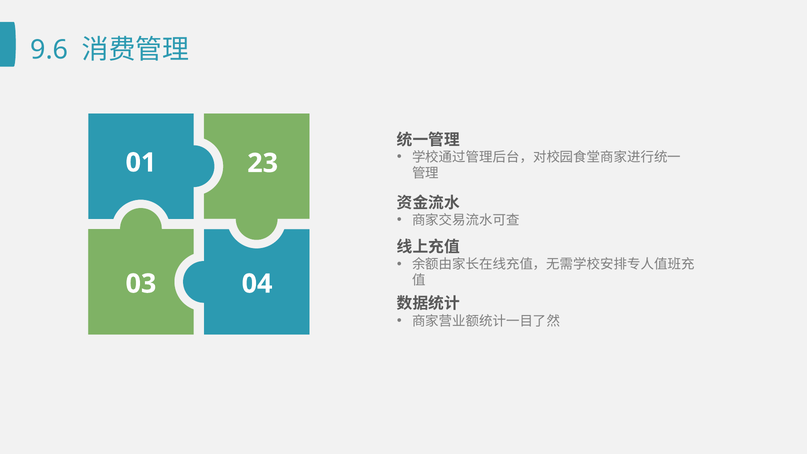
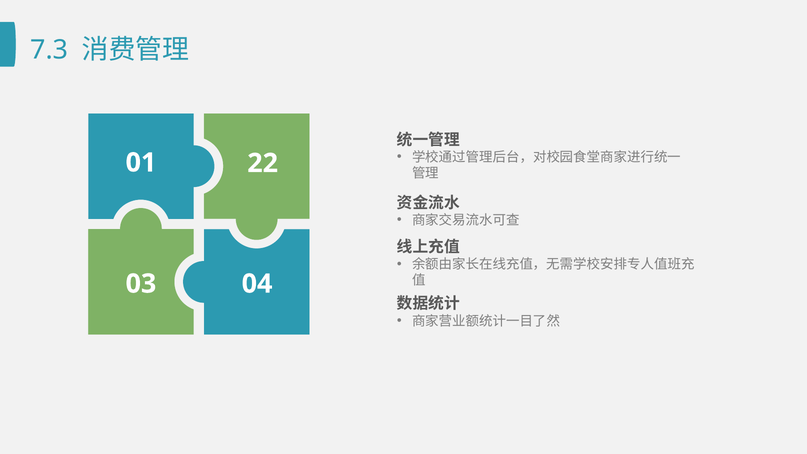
9.6: 9.6 -> 7.3 (49, 50)
23: 23 -> 22 (263, 163)
